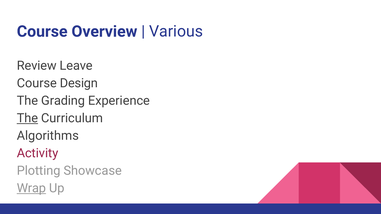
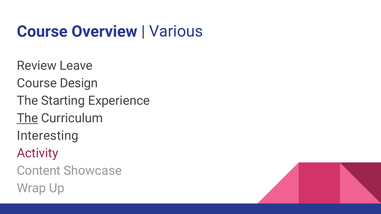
Grading: Grading -> Starting (63, 101)
Algorithms: Algorithms -> Interesting (48, 136)
Plotting: Plotting -> Content (39, 171)
Wrap underline: present -> none (31, 188)
